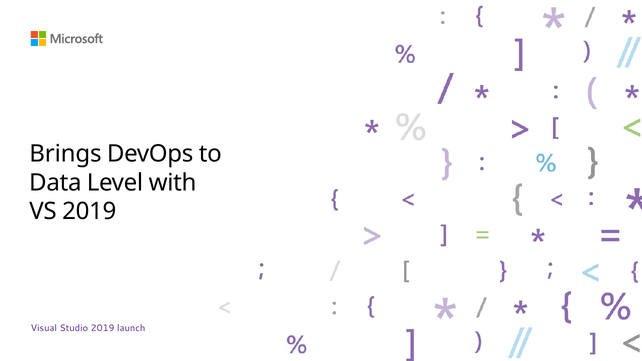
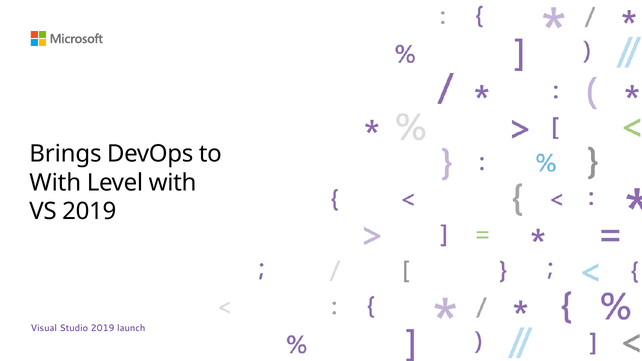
Data: Data -> With (55, 183)
